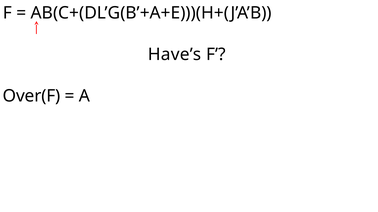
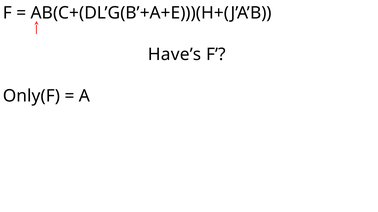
Over(F: Over(F -> Only(F (31, 96)
